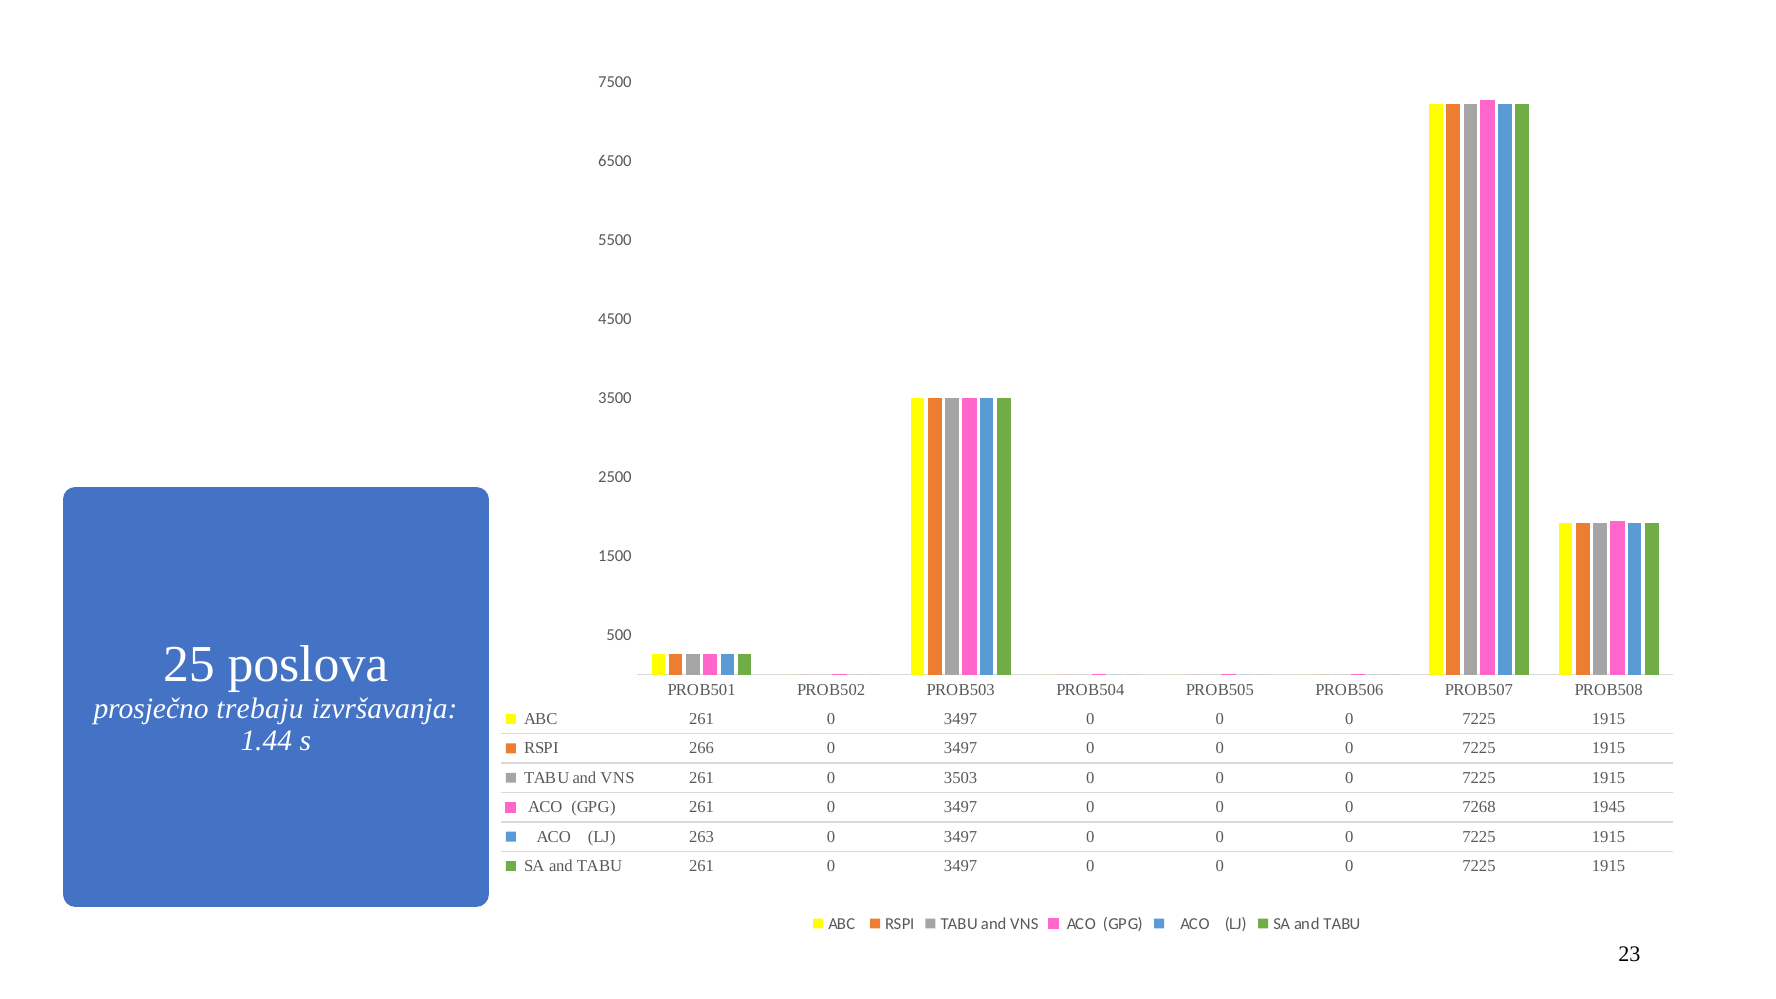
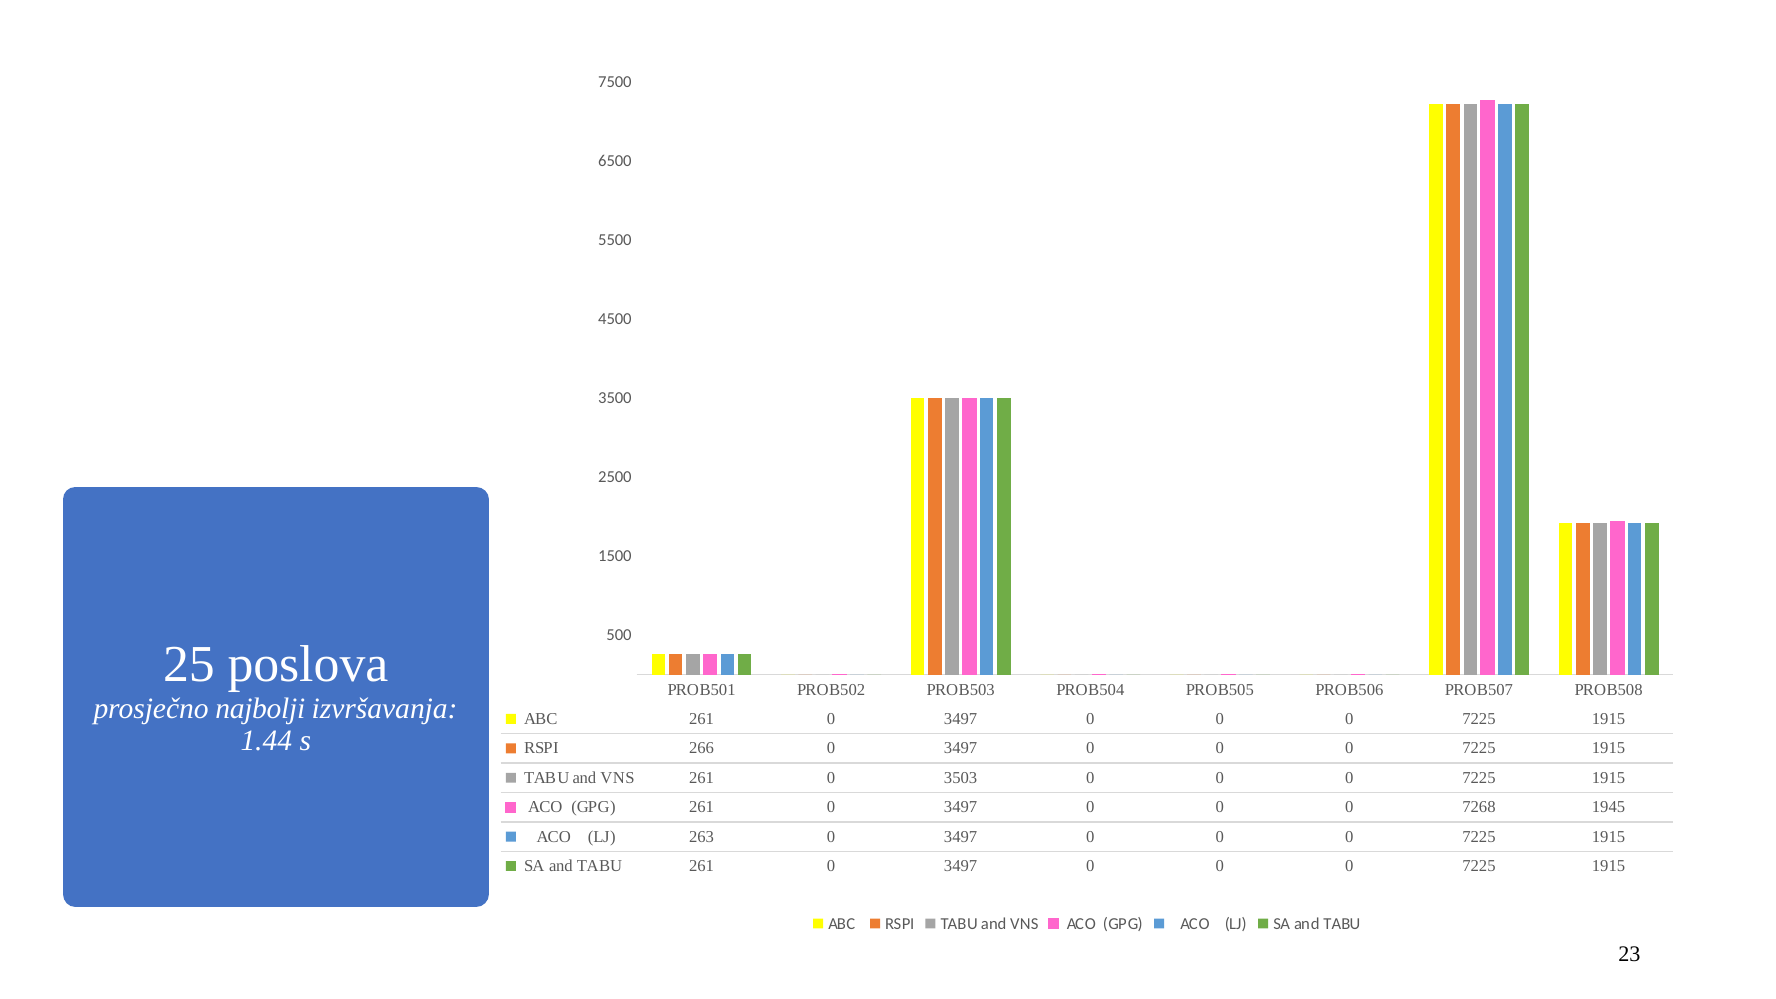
trebaju: trebaju -> najbolji (260, 709)
